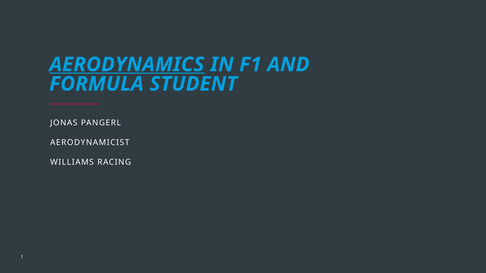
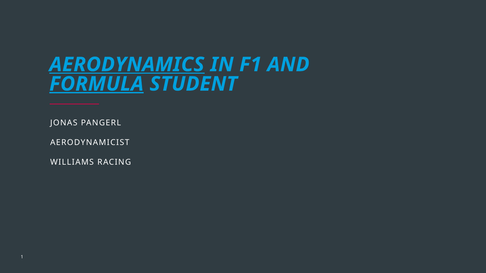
FORMULA underline: none -> present (96, 84)
